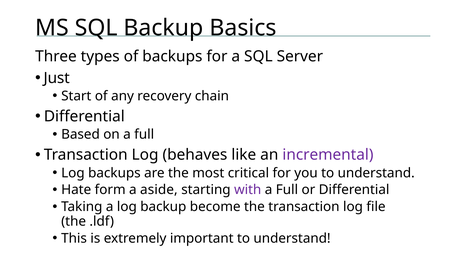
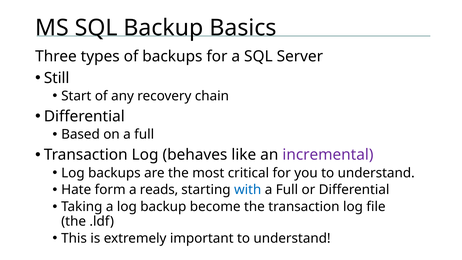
Just: Just -> Still (57, 78)
aside: aside -> reads (159, 190)
with colour: purple -> blue (248, 190)
